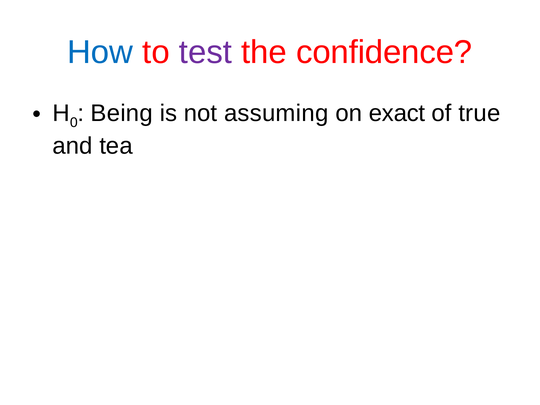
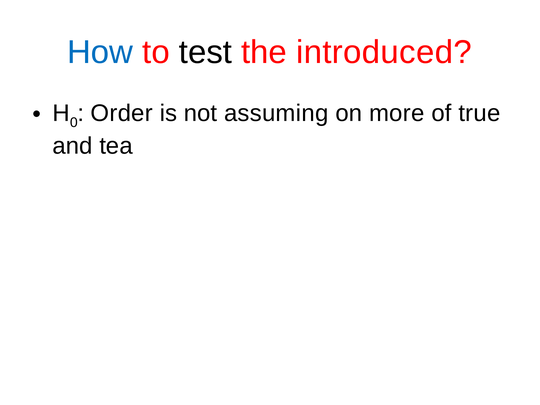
test colour: purple -> black (205, 52)
confidence: confidence -> introduced (384, 52)
Being: Being -> Order (122, 113)
exact: exact -> more (397, 113)
